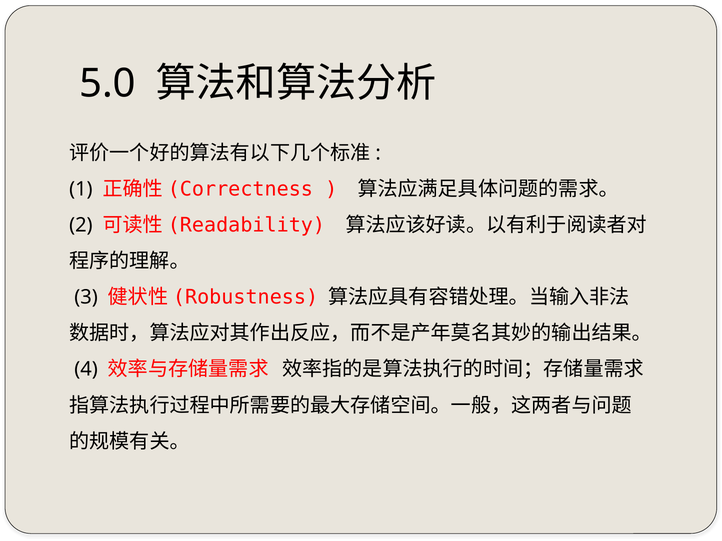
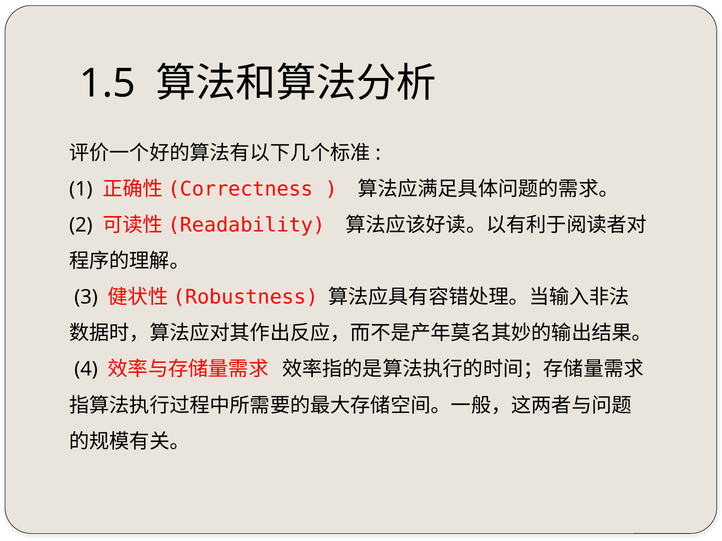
5.0: 5.0 -> 1.5 (108, 83)
